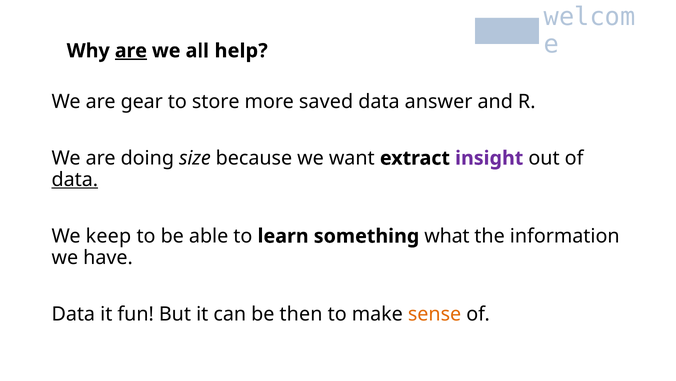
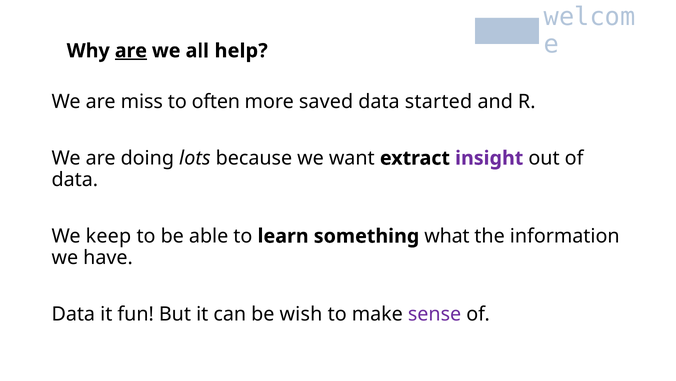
gear: gear -> miss (142, 101)
store: store -> often (216, 101)
answer: answer -> started (439, 101)
size: size -> lots (195, 158)
data underline: present -> none (75, 179)
then: then -> wish (301, 314)
sense colour: orange -> purple (435, 314)
